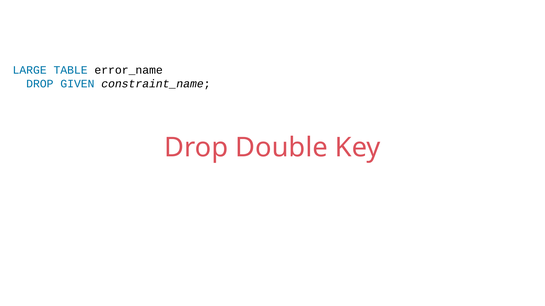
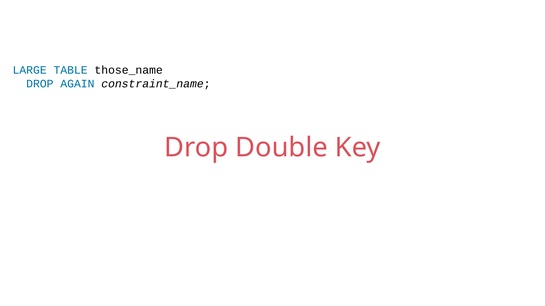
error_name: error_name -> those_name (129, 70)
GIVEN: GIVEN -> AGAIN (77, 84)
